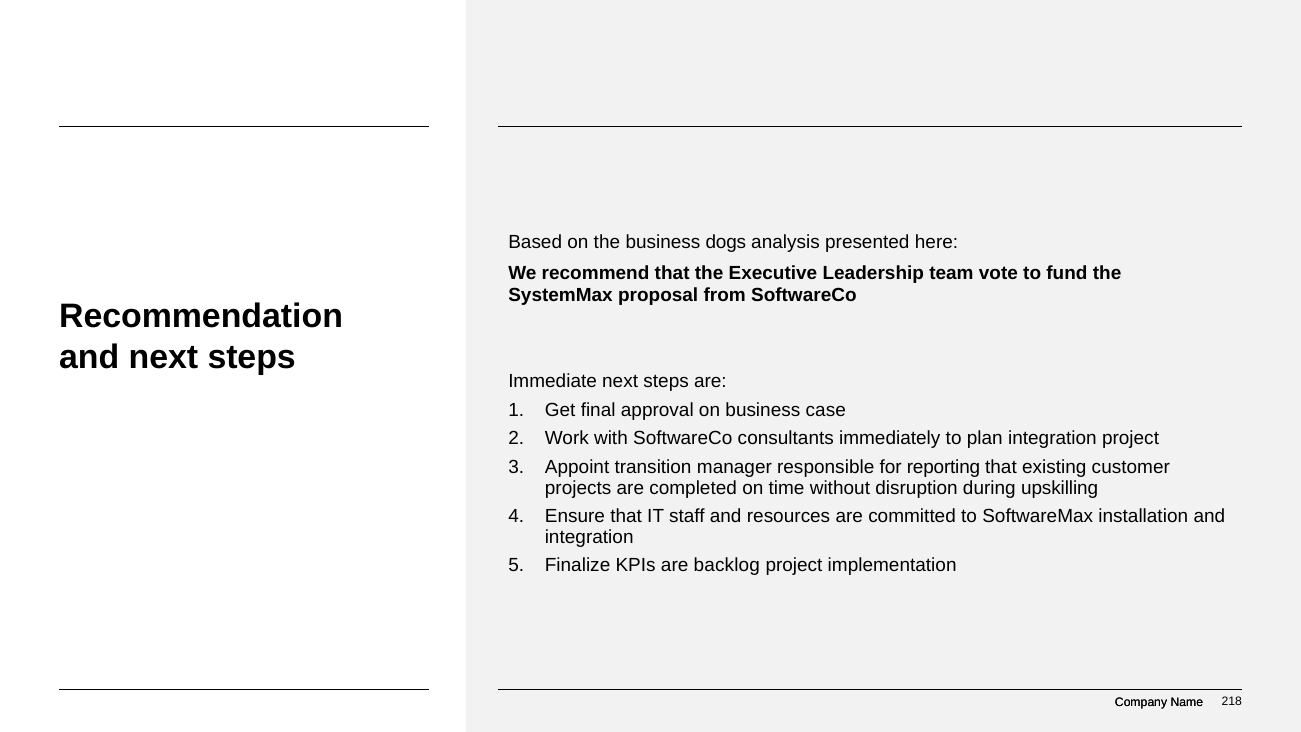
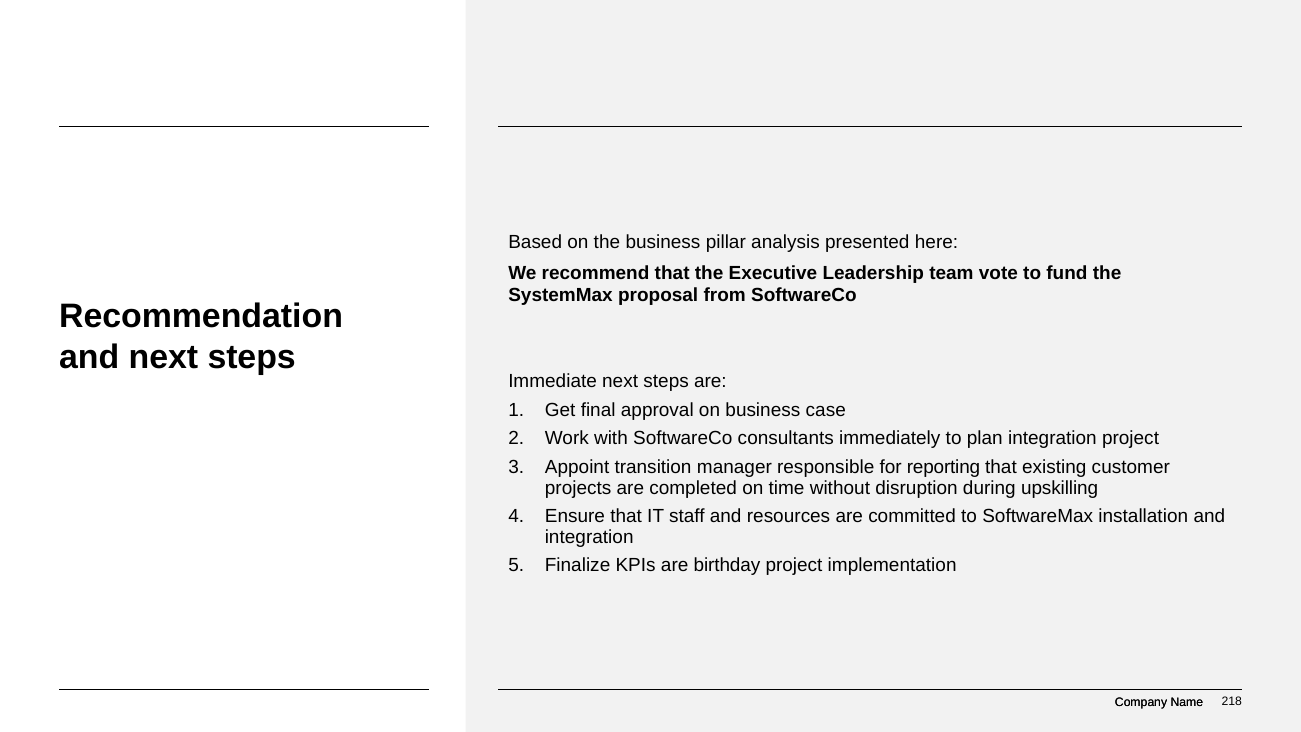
dogs: dogs -> pillar (726, 242)
backlog: backlog -> birthday (727, 566)
